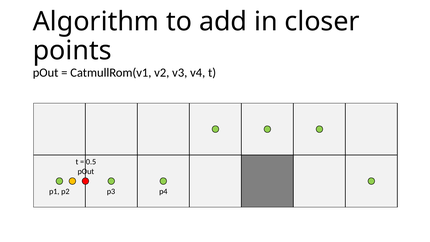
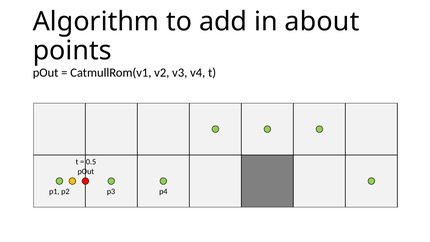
closer: closer -> about (322, 22)
